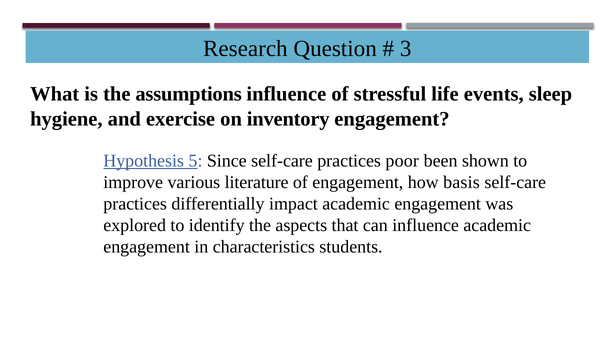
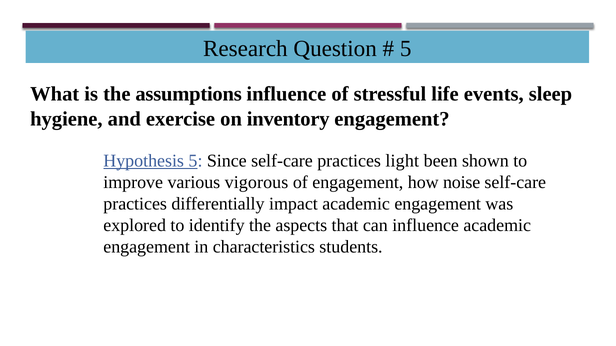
3: 3 -> 5 (406, 49)
poor: poor -> light (402, 161)
literature: literature -> vigorous (257, 183)
basis: basis -> noise (462, 183)
